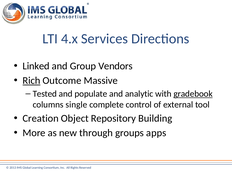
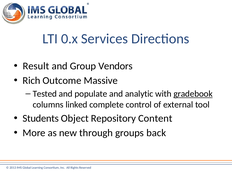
4.x: 4.x -> 0.x (69, 39)
Linked: Linked -> Result (36, 66)
Rich underline: present -> none (31, 81)
single: single -> linked (76, 105)
Creation: Creation -> Students (41, 118)
Building: Building -> Content (155, 118)
apps: apps -> back (156, 133)
